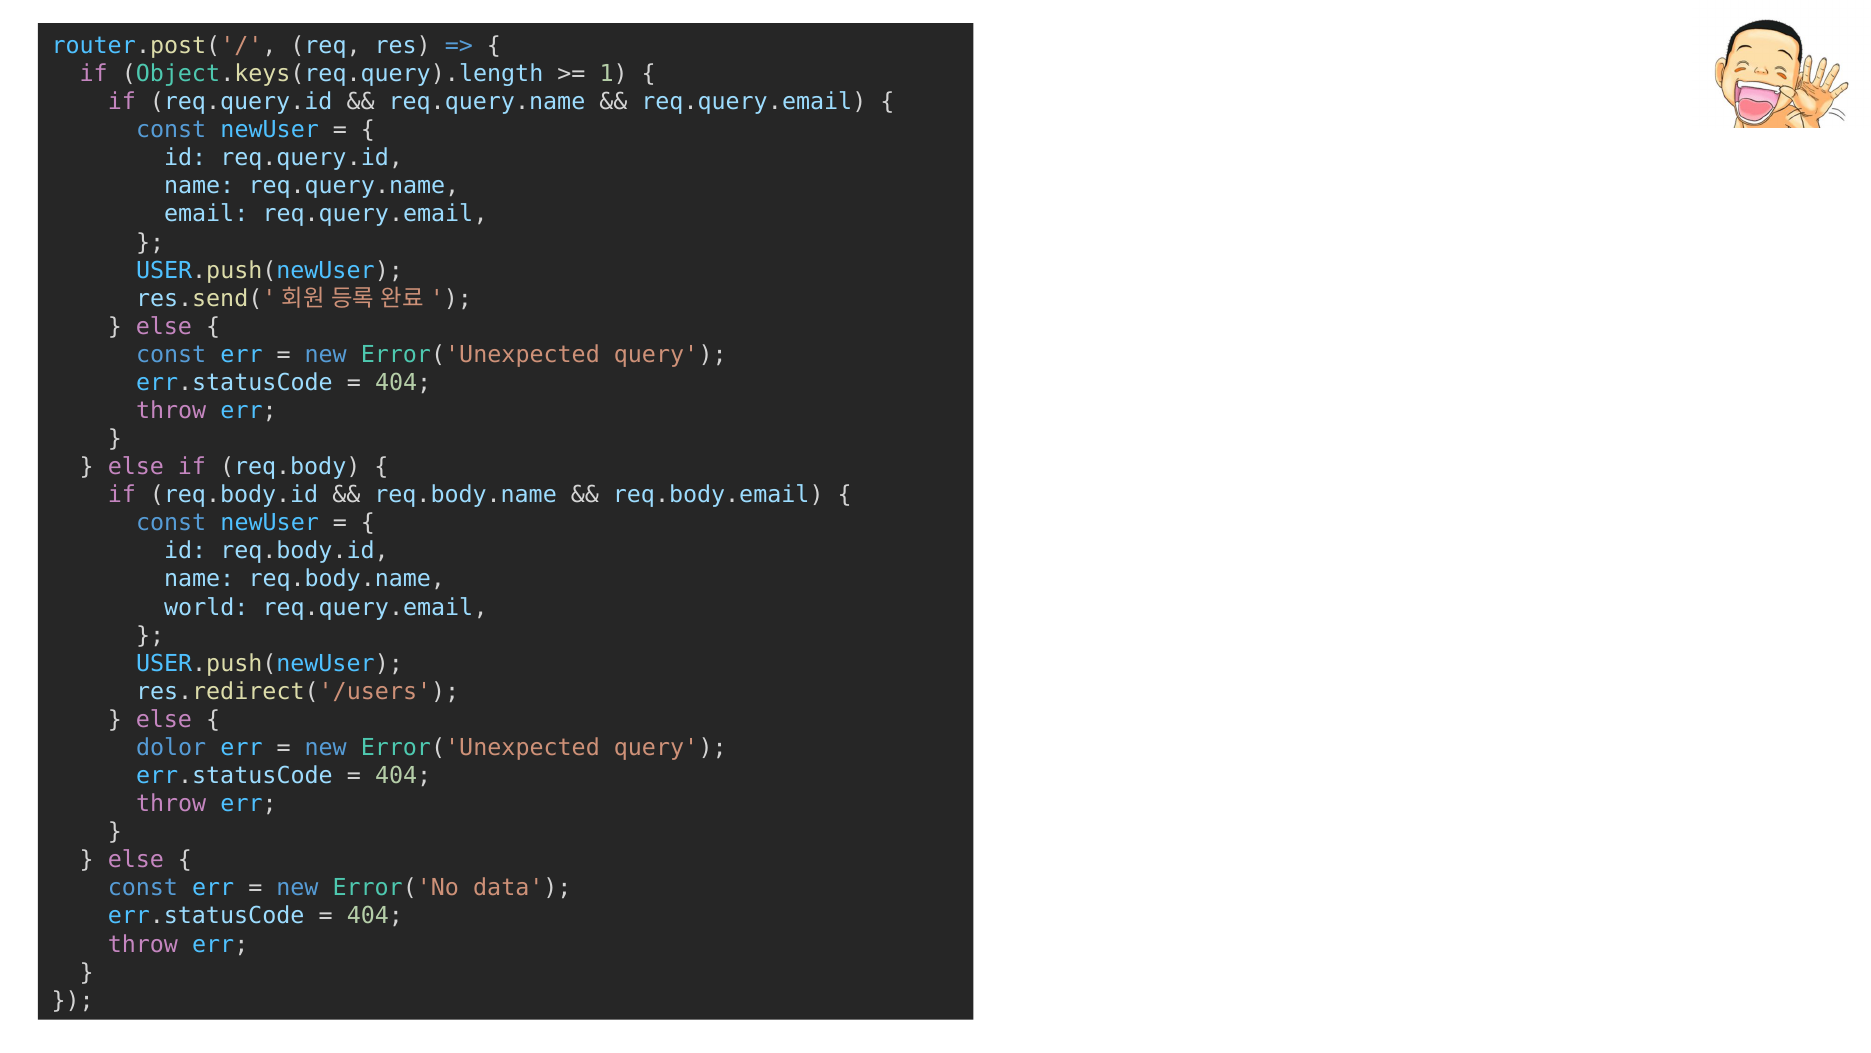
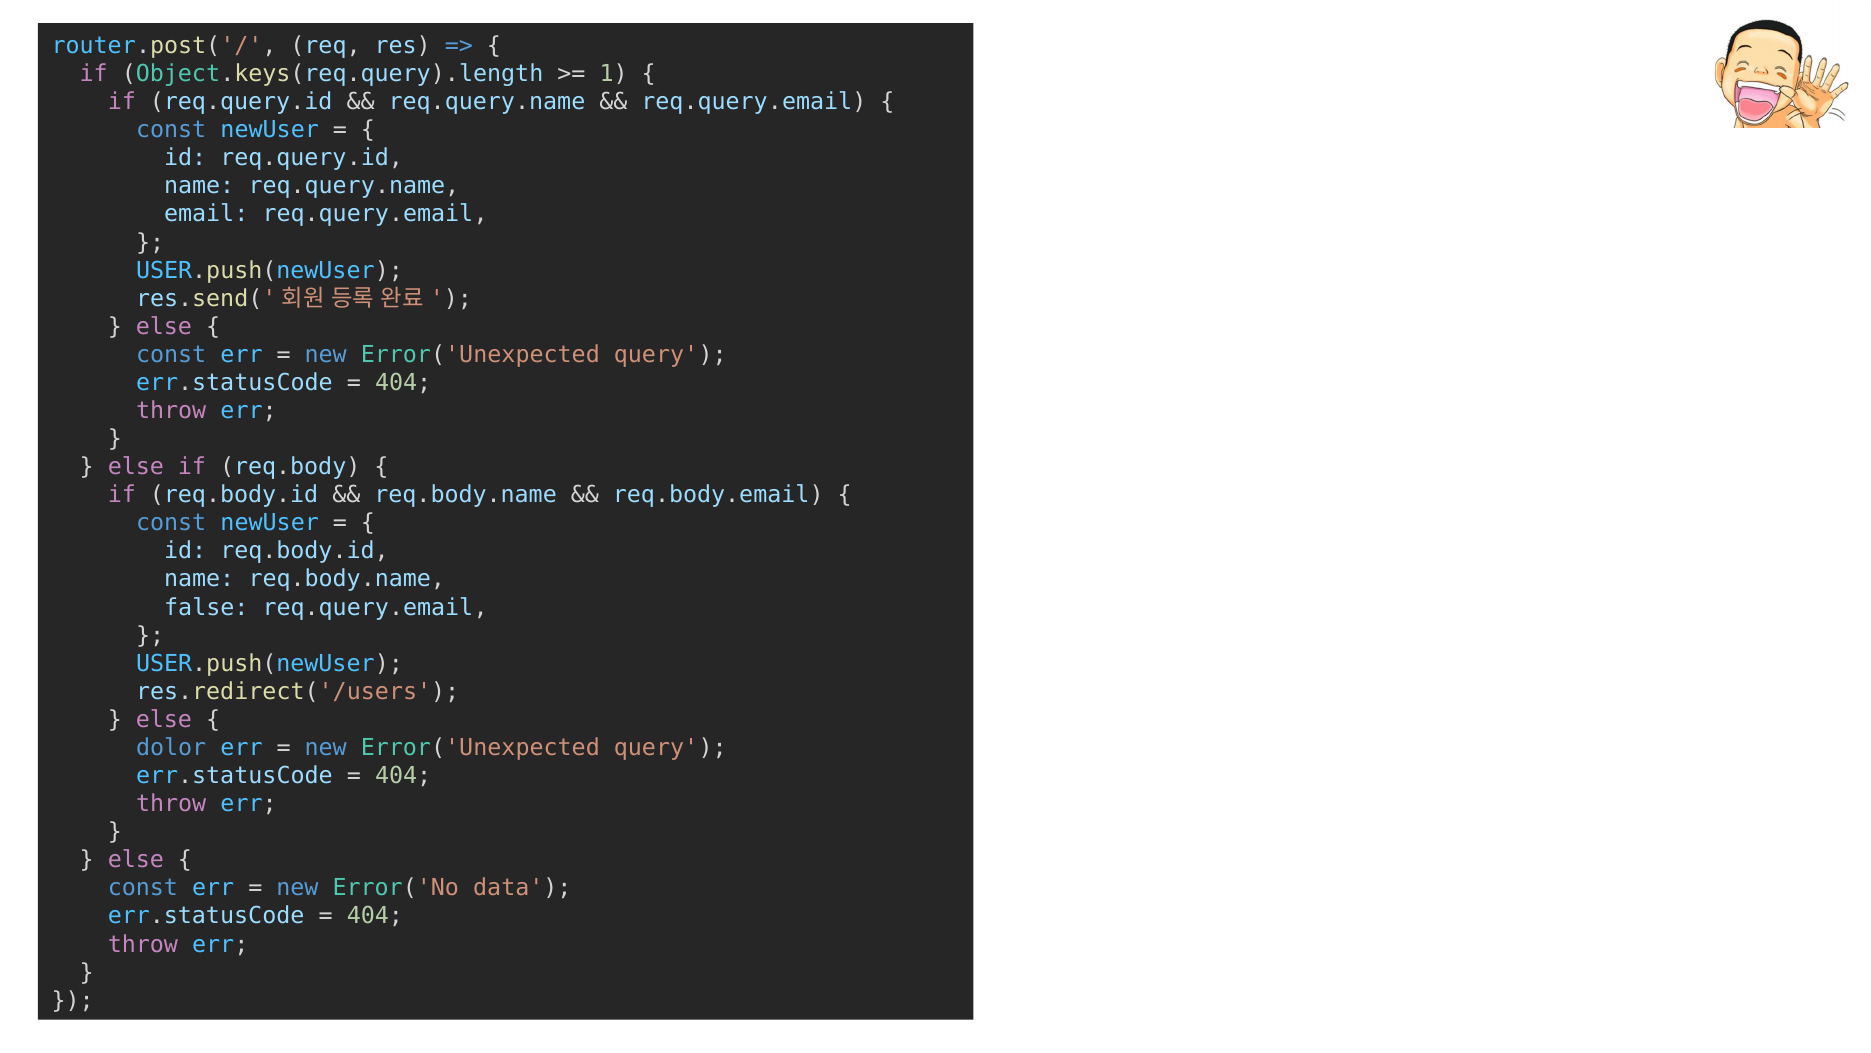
world: world -> false (206, 607)
